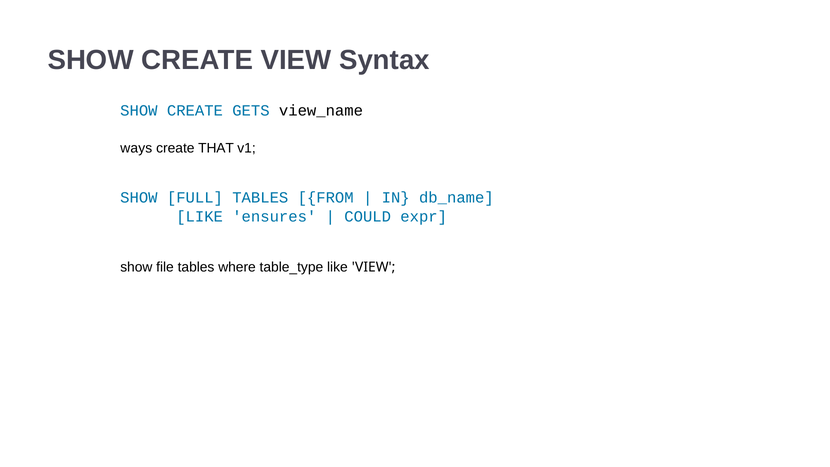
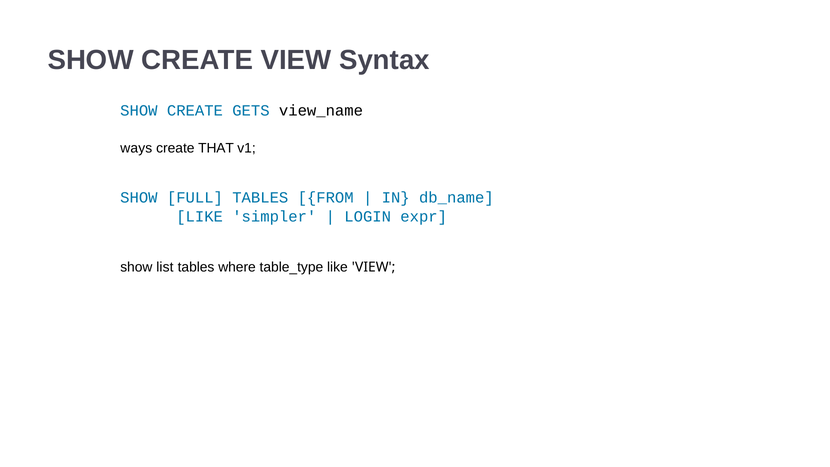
ensures: ensures -> simpler (274, 216)
COULD: COULD -> LOGIN (368, 216)
file: file -> list (165, 267)
